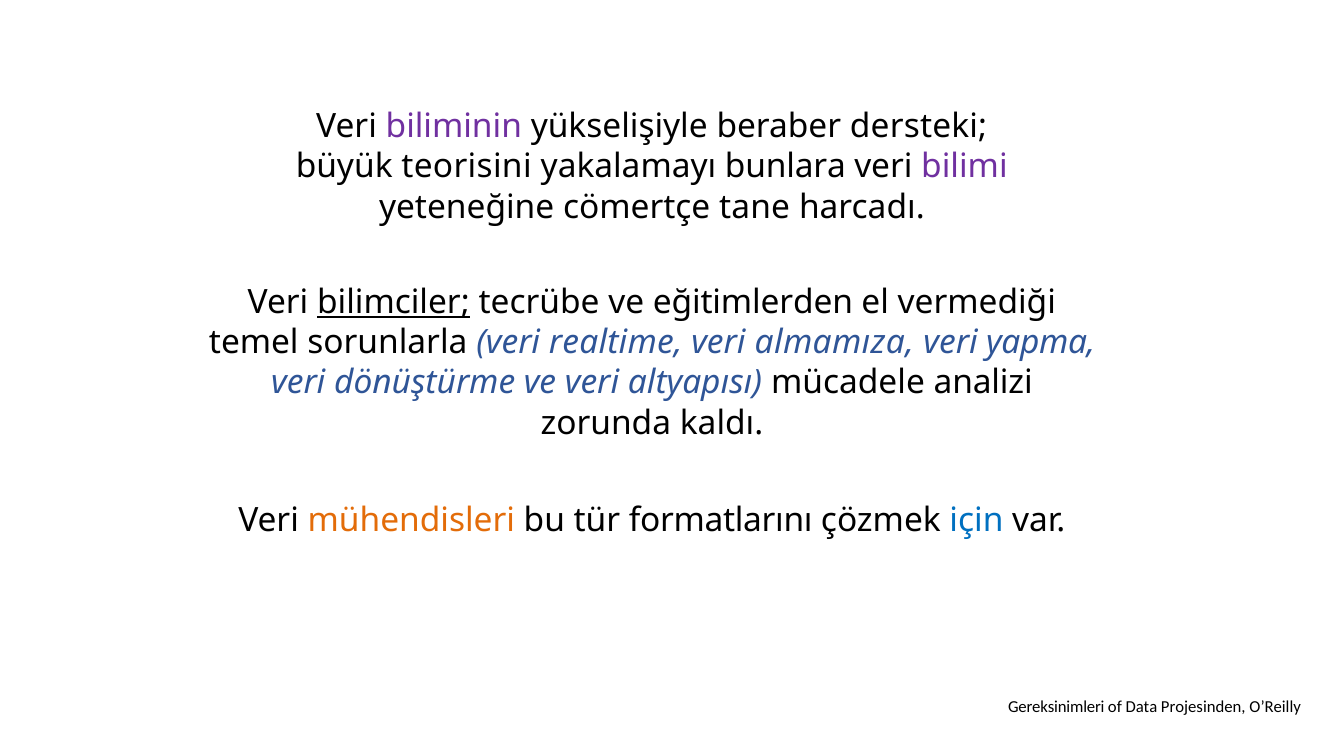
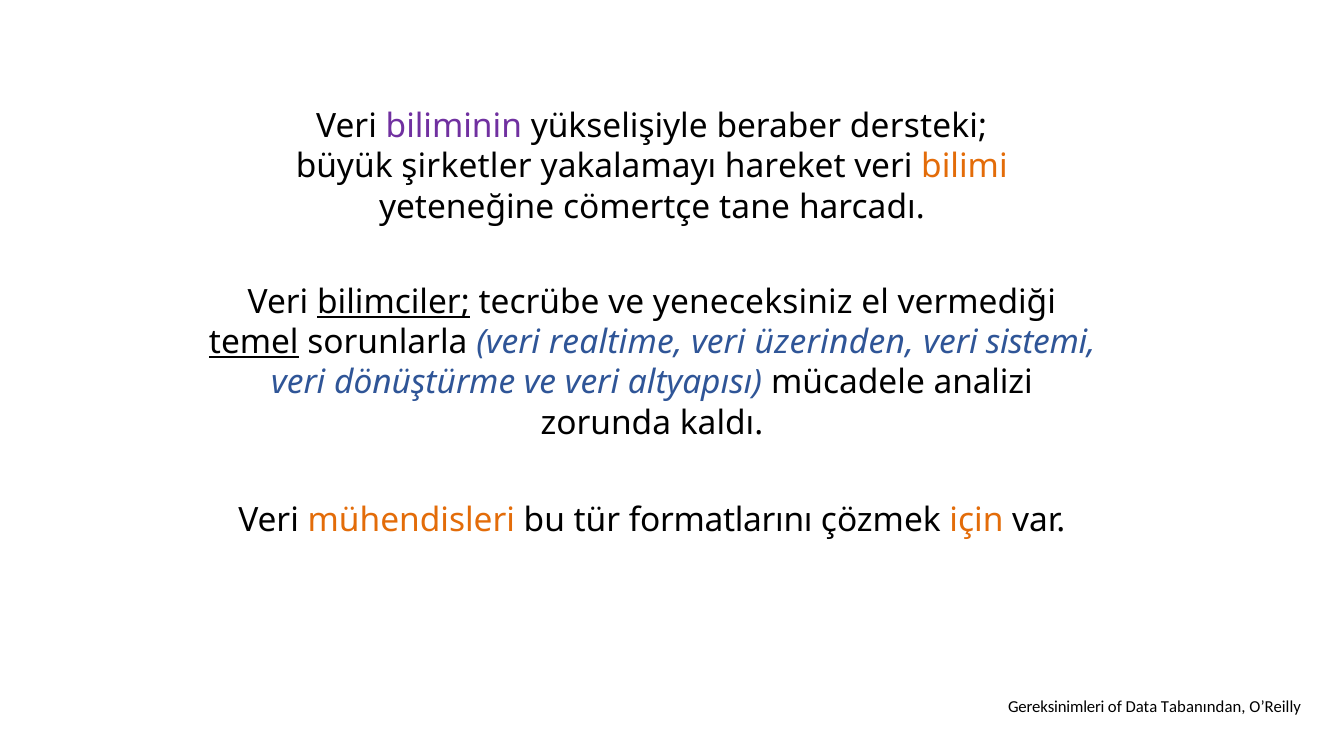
teorisini: teorisini -> şirketler (467, 167)
bunlara: bunlara -> hareket (785, 167)
bilimi colour: purple -> orange (964, 167)
eğitimlerden: eğitimlerden -> yeneceksiniz (753, 303)
temel underline: none -> present (254, 343)
almamıza: almamıza -> üzerinden (834, 343)
yapma: yapma -> sistemi (1041, 343)
için colour: blue -> orange (976, 521)
Projesinden: Projesinden -> Tabanından (1203, 707)
